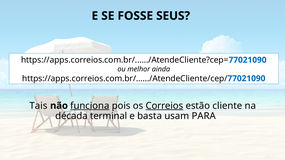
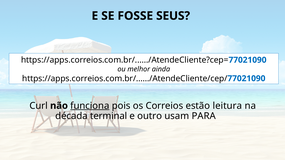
Tais: Tais -> Curl (39, 106)
Correios underline: present -> none (164, 106)
cliente: cliente -> leitura (227, 106)
basta: basta -> outro (150, 116)
